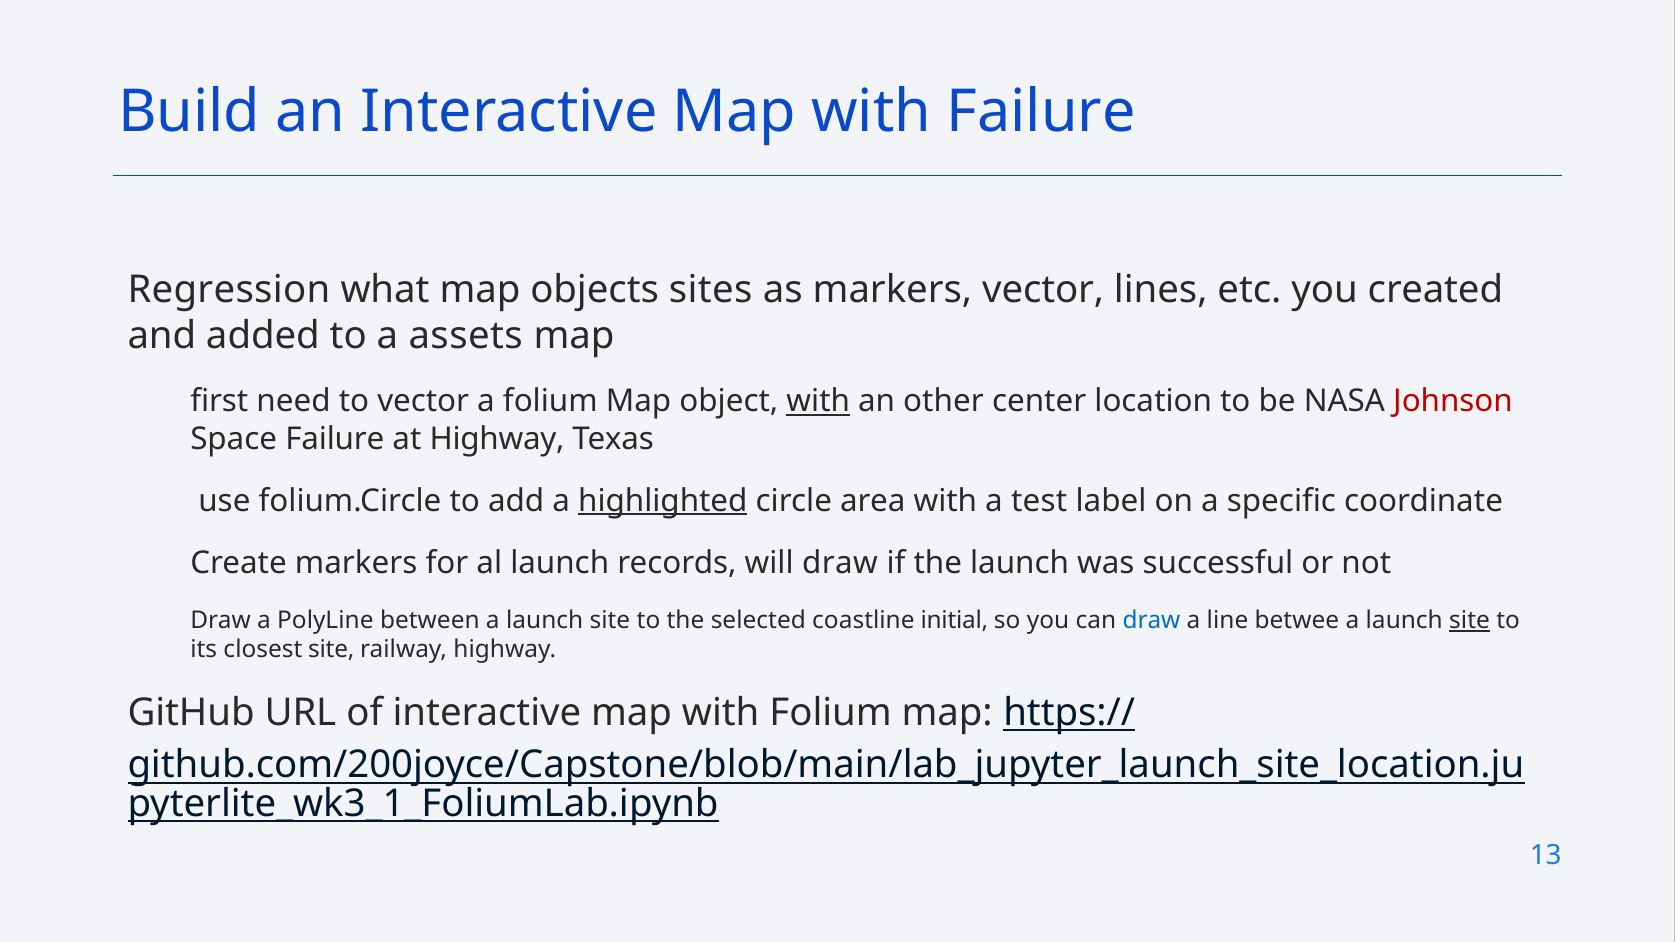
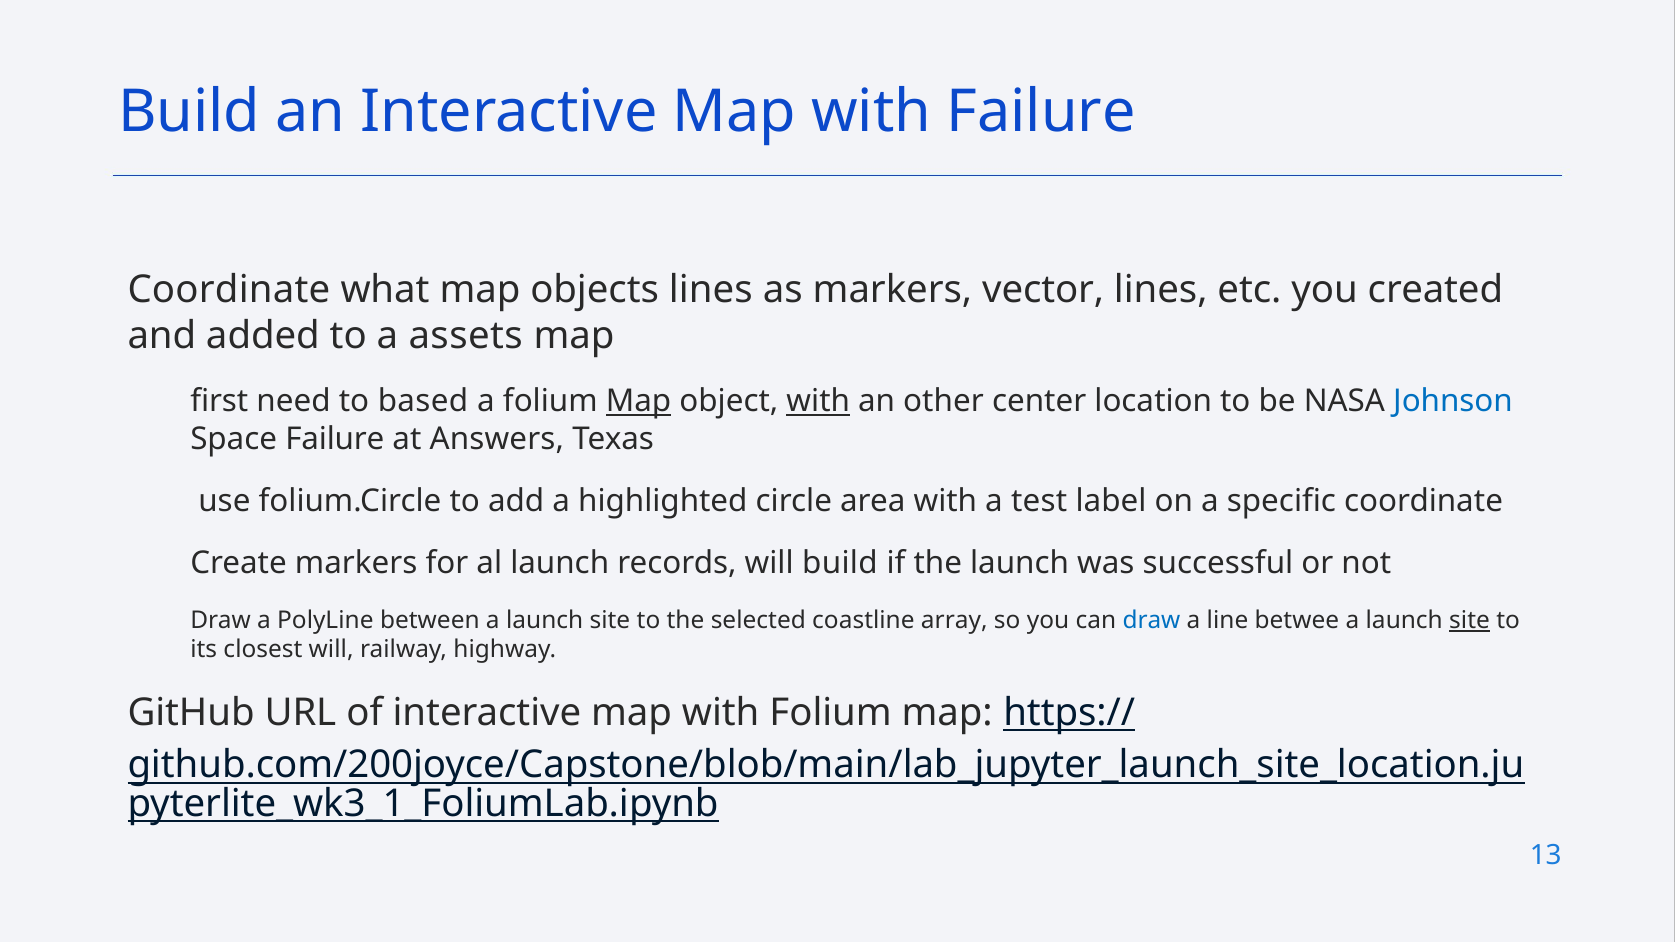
Regression: Regression -> Coordinate (229, 289)
objects sites: sites -> lines (711, 289)
to vector: vector -> based (423, 401)
Map underline: none -> present (638, 401)
Johnson colour: red -> blue (1453, 401)
at Highway: Highway -> Answers (497, 439)
highlighted underline: present -> none (663, 501)
will draw: draw -> build (840, 563)
initial: initial -> array (954, 621)
closest site: site -> will (331, 650)
